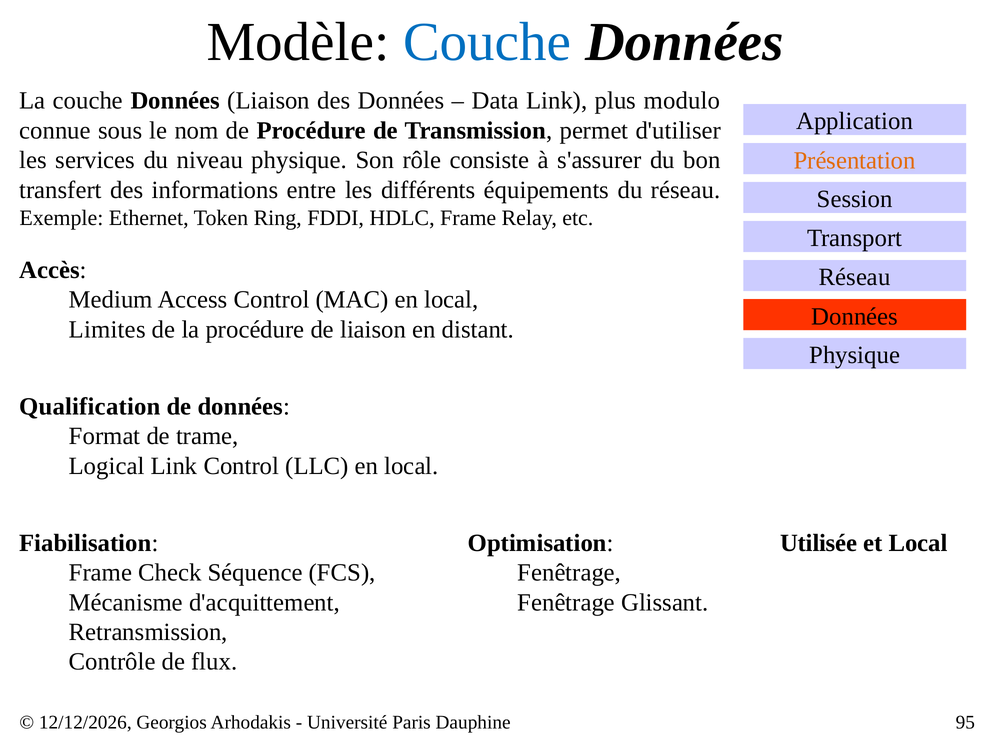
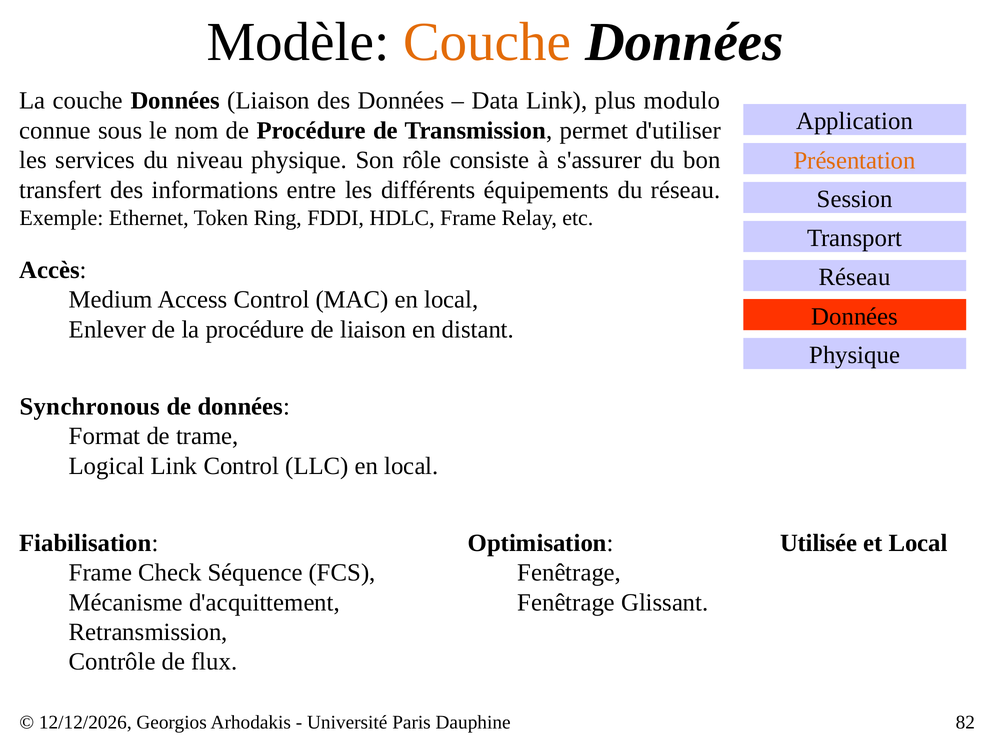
Couche colour: blue -> orange (487, 42)
Limites: Limites -> Enlever (107, 330)
Qualification: Qualification -> Synchronous (90, 407)
95: 95 -> 82 (965, 723)
